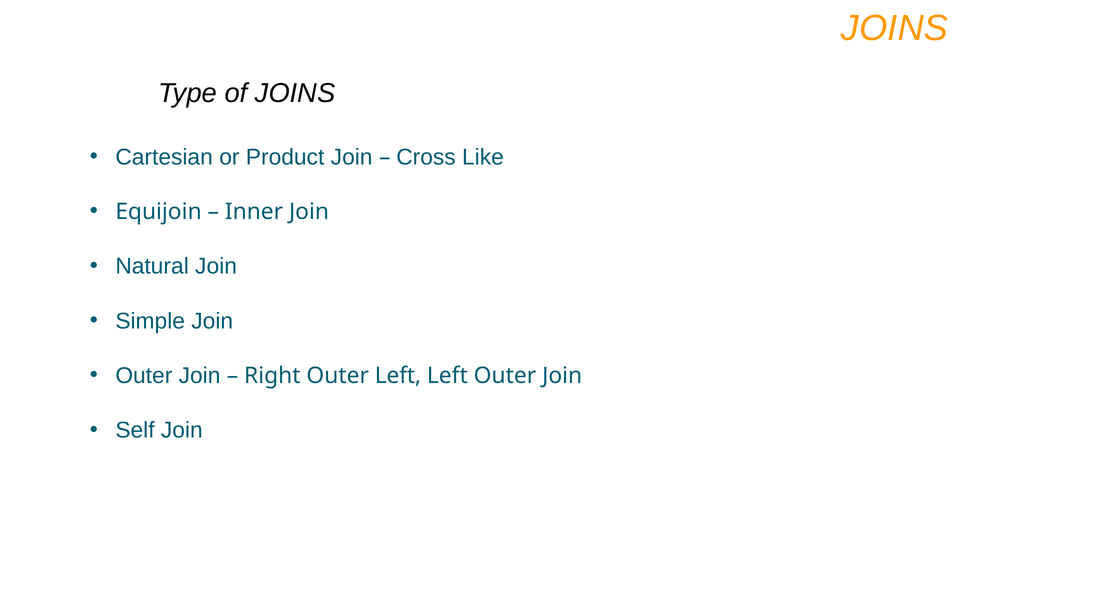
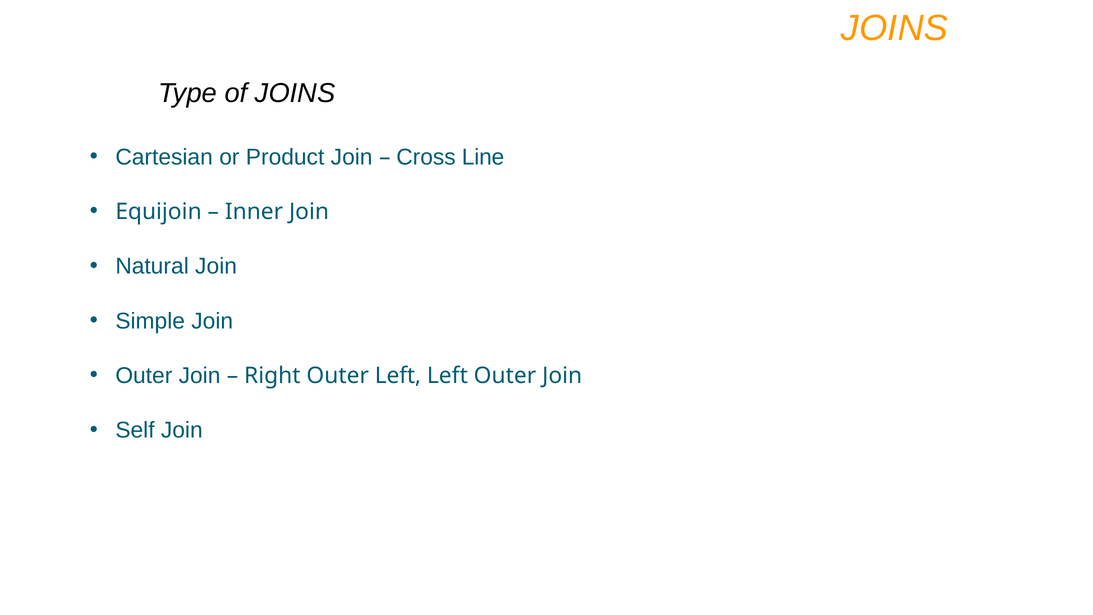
Like: Like -> Line (483, 157)
